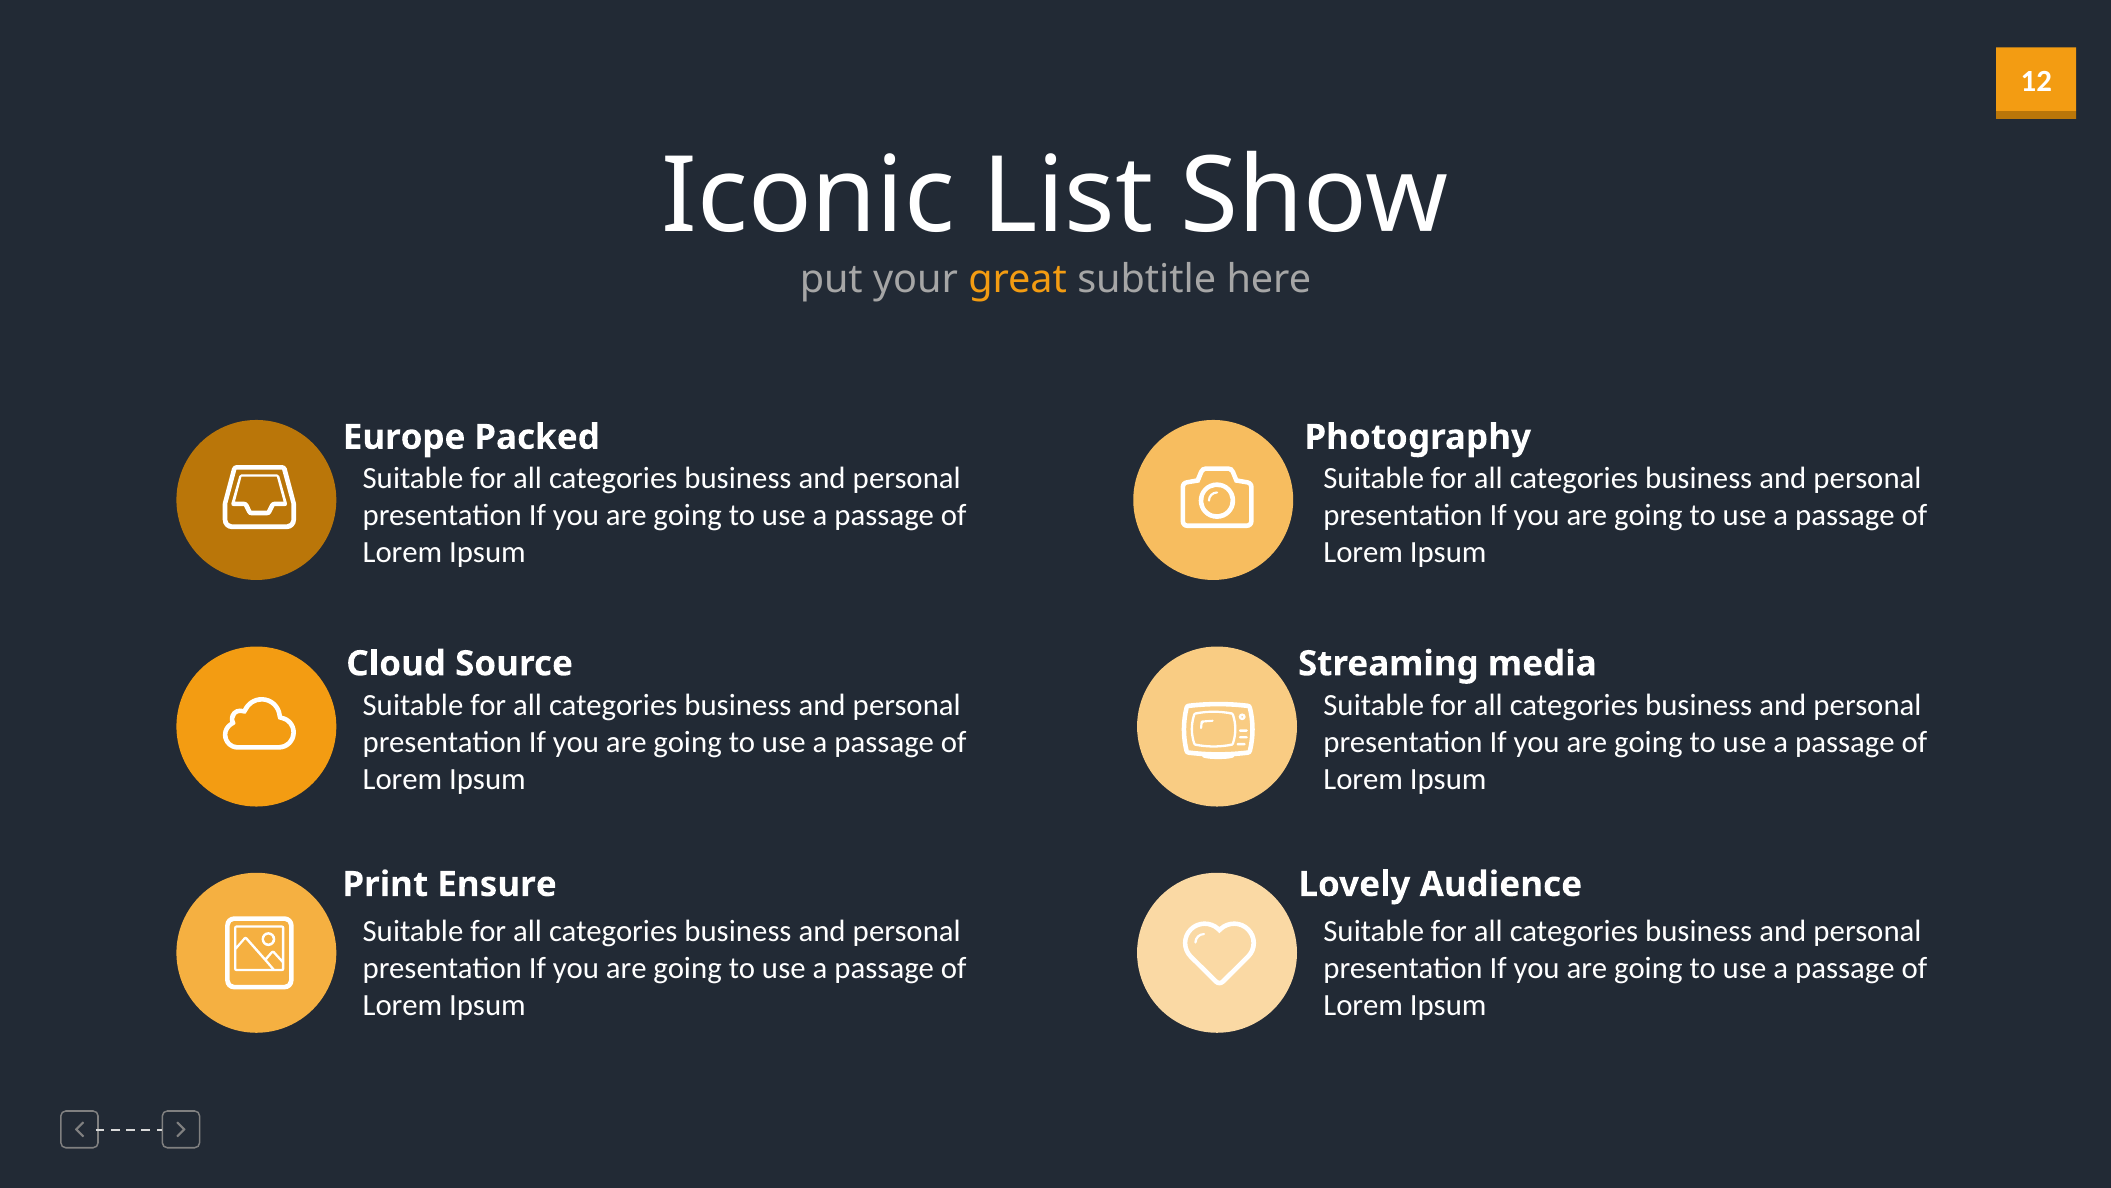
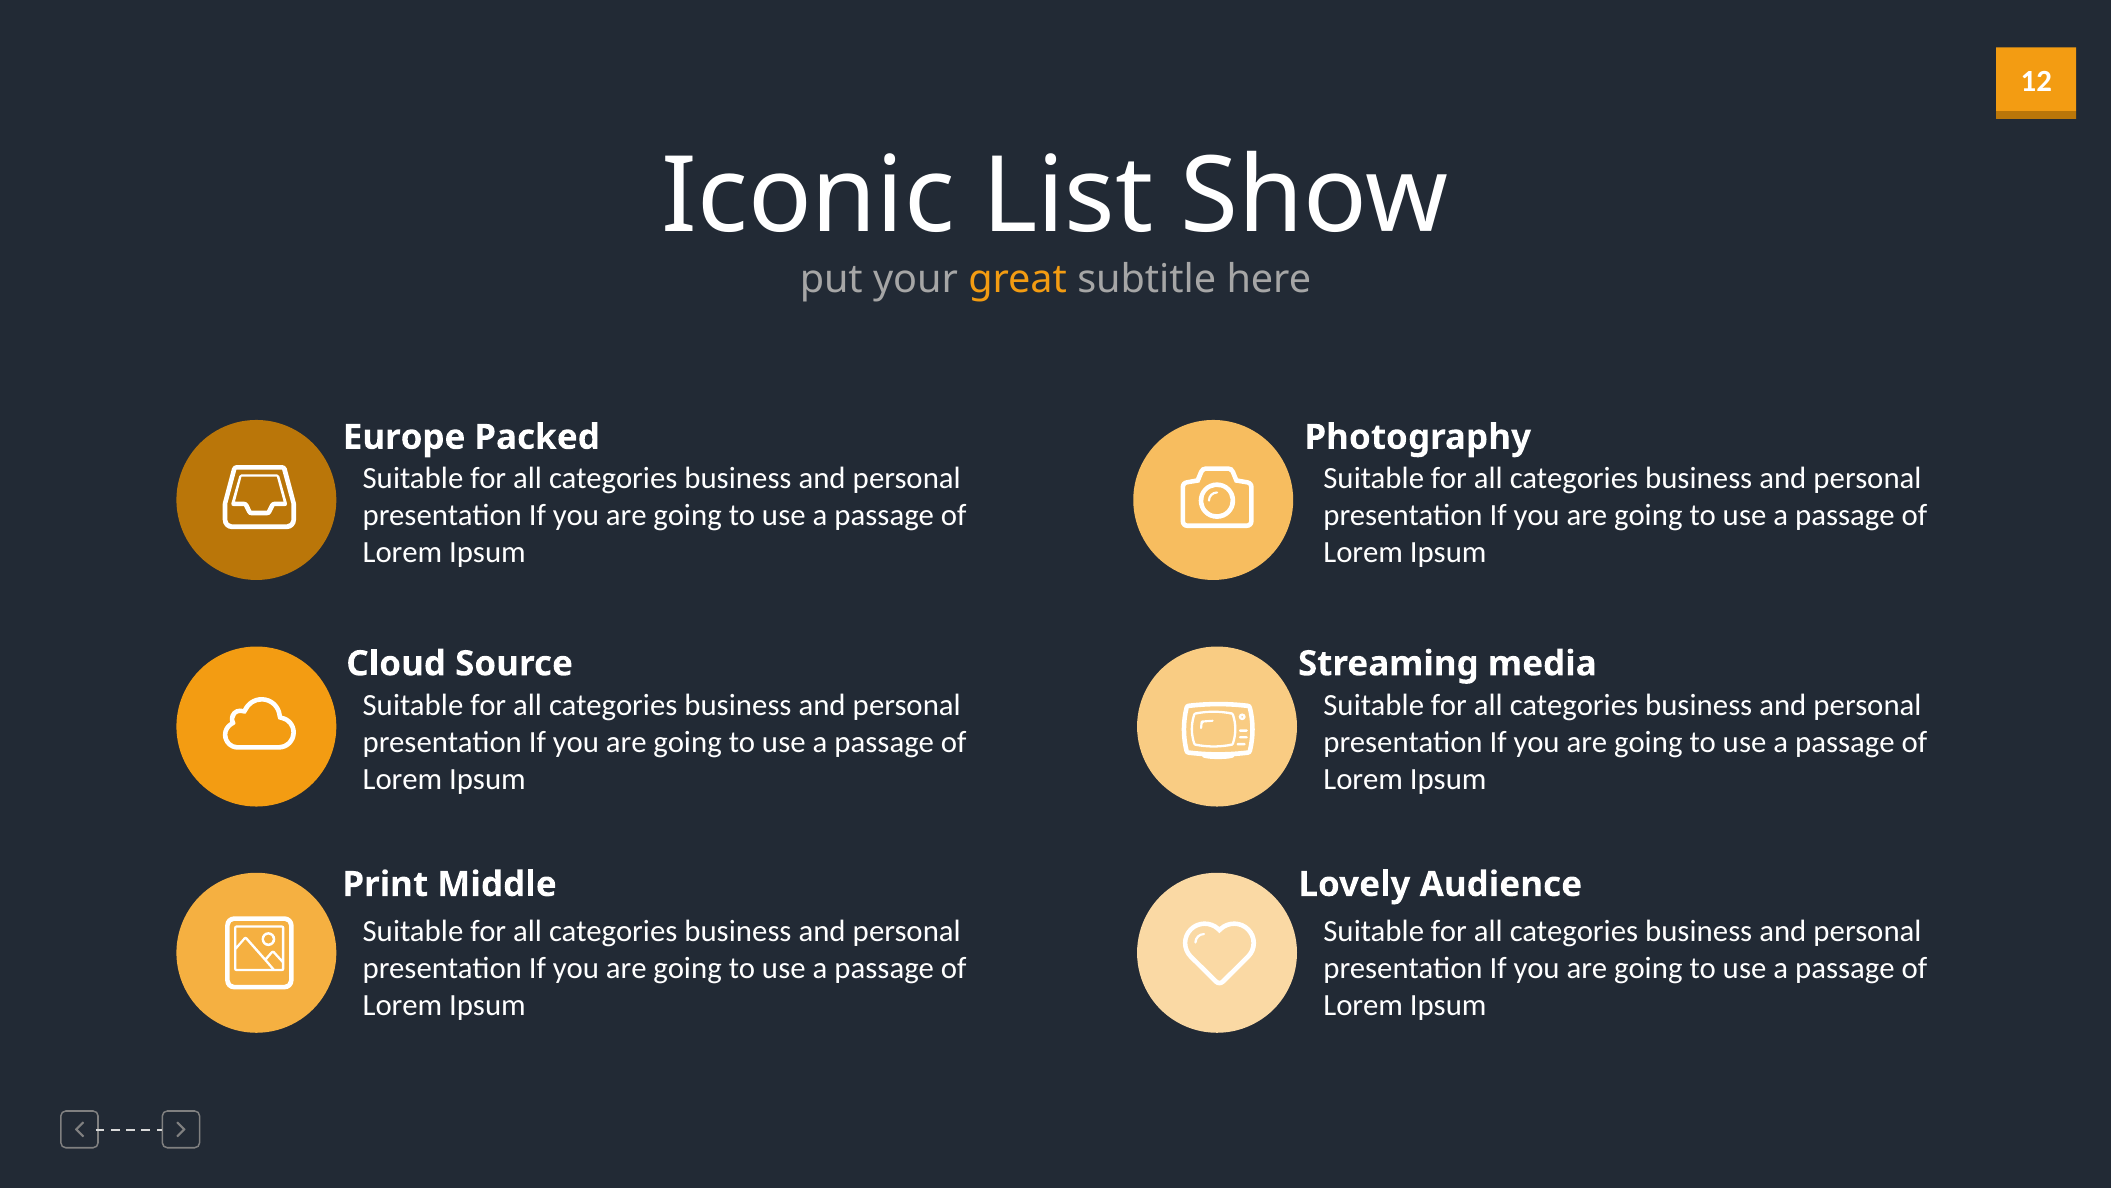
Ensure: Ensure -> Middle (497, 884)
